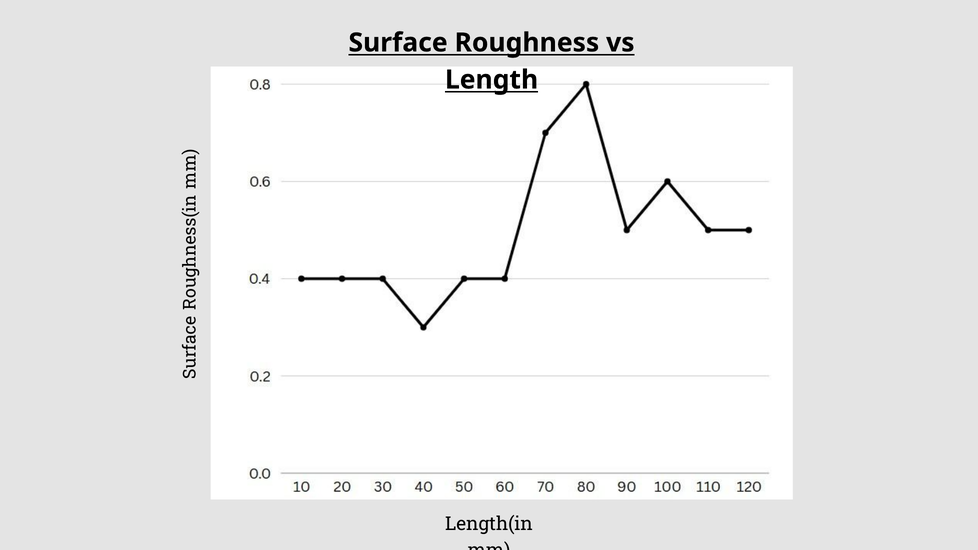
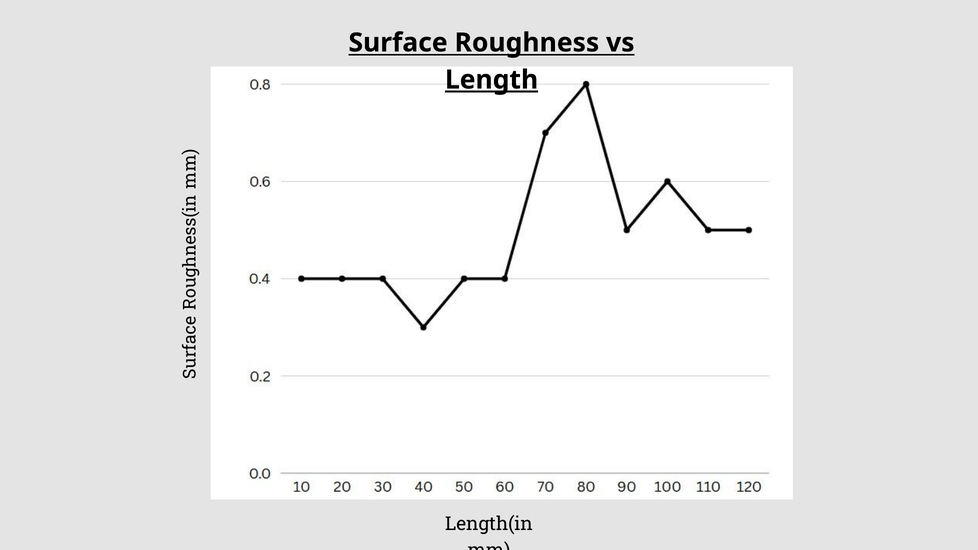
Length underline: none -> present (492, 80)
